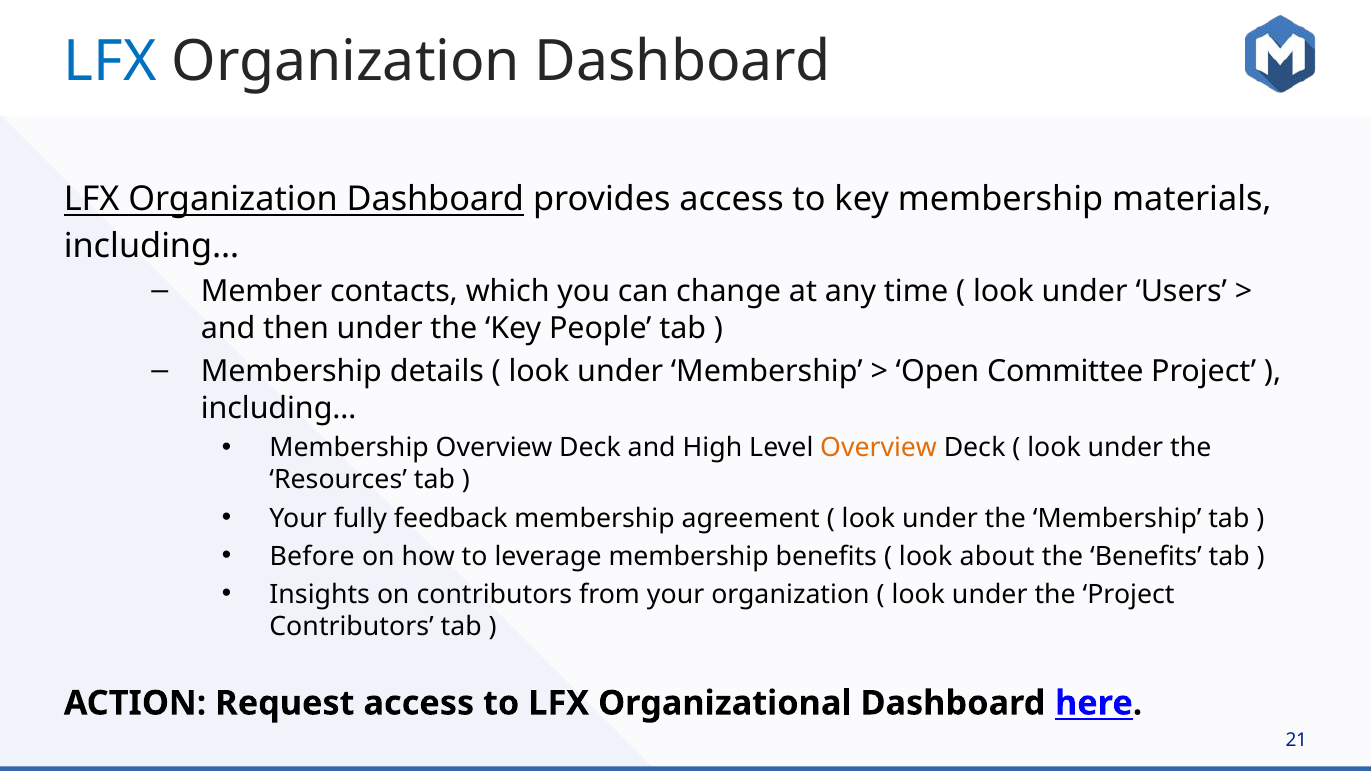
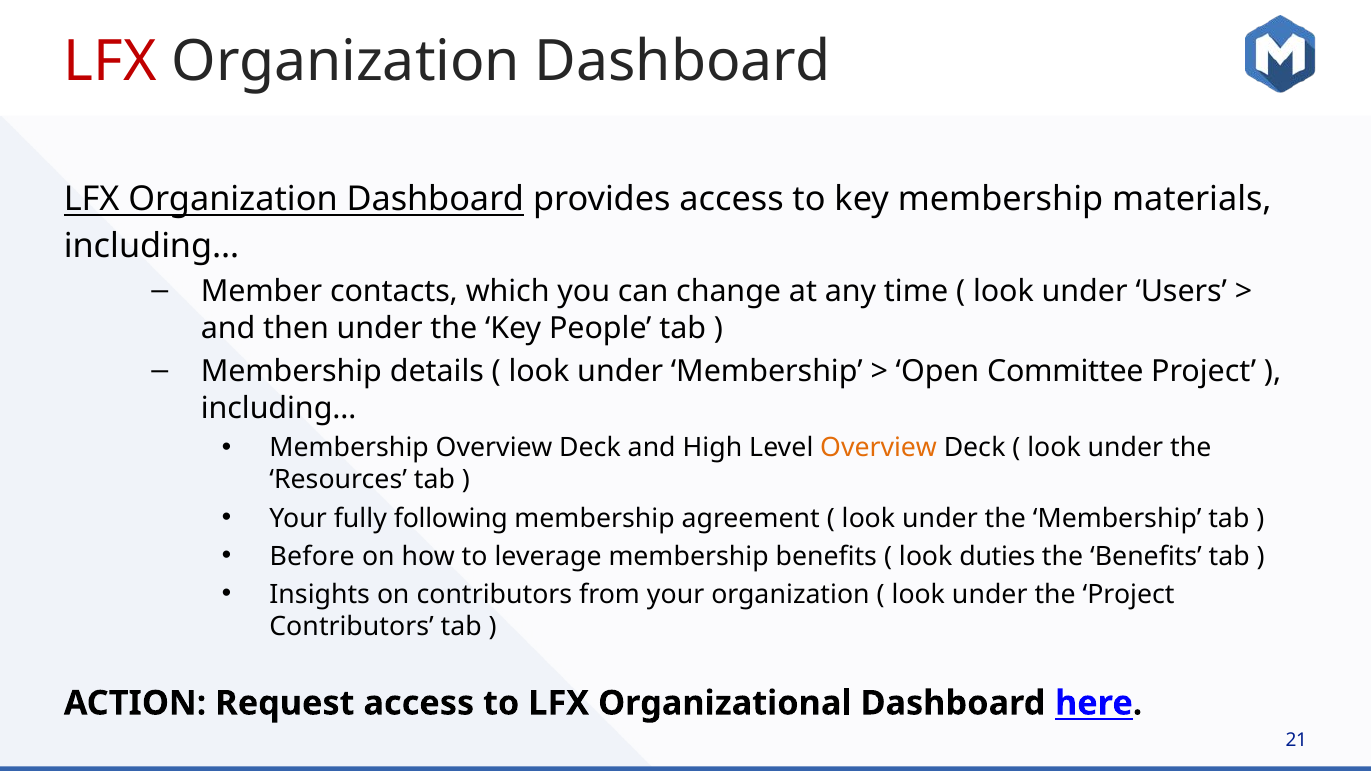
LFX colour: blue -> red (110, 61)
feedback: feedback -> following (451, 518)
about: about -> duties (997, 557)
